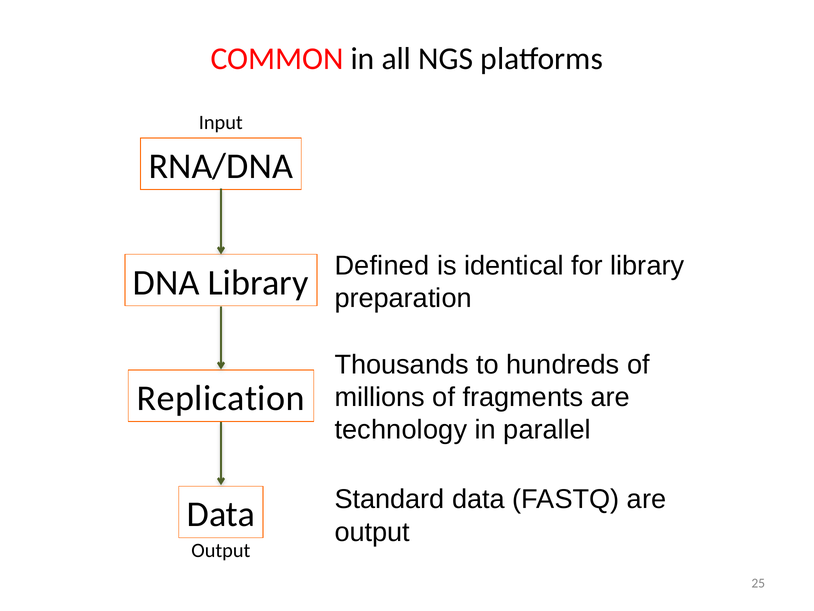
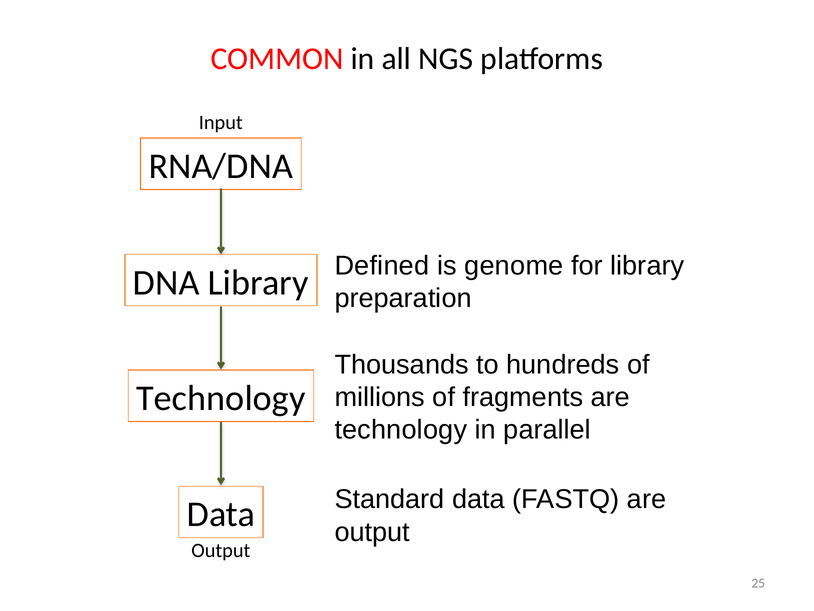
identical: identical -> genome (514, 266)
Replication: Replication -> Technology (221, 398)
